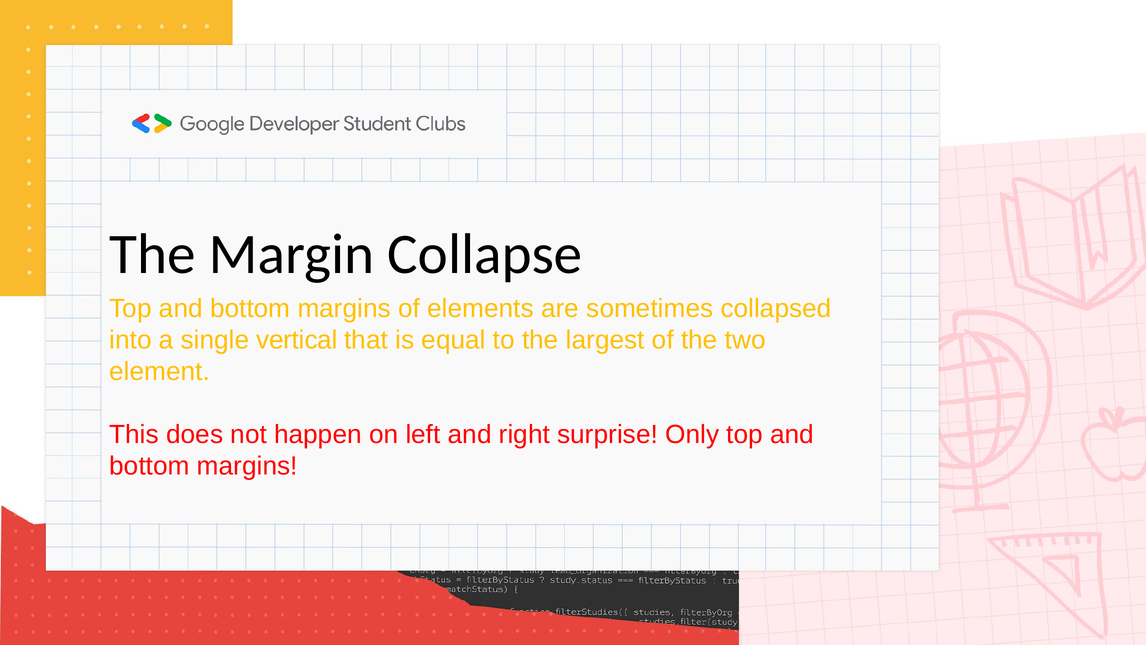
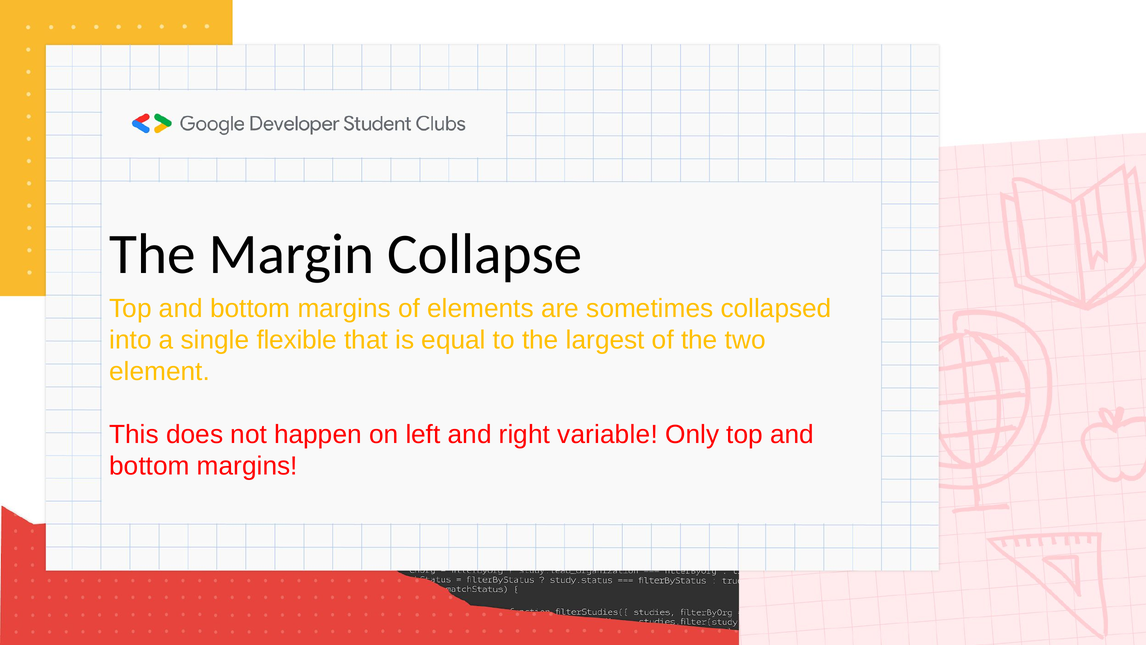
vertical: vertical -> flexible (297, 340)
surprise: surprise -> variable (608, 435)
